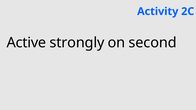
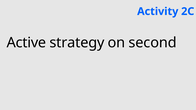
strongly: strongly -> strategy (77, 43)
